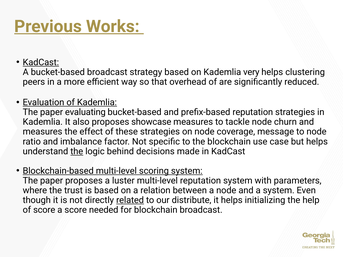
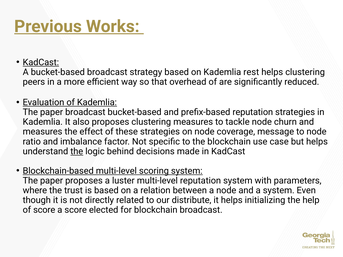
very: very -> rest (251, 72)
paper evaluating: evaluating -> broadcast (85, 112)
proposes showcase: showcase -> clustering (151, 122)
related underline: present -> none (130, 200)
needed: needed -> elected (104, 210)
